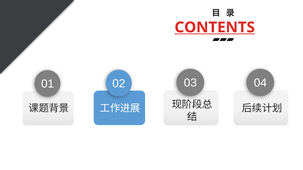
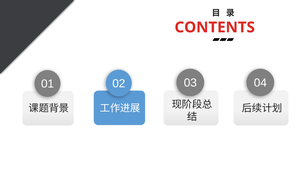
CONTENTS underline: present -> none (215, 27)
